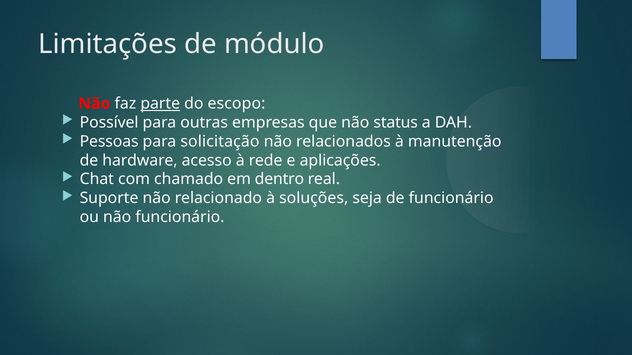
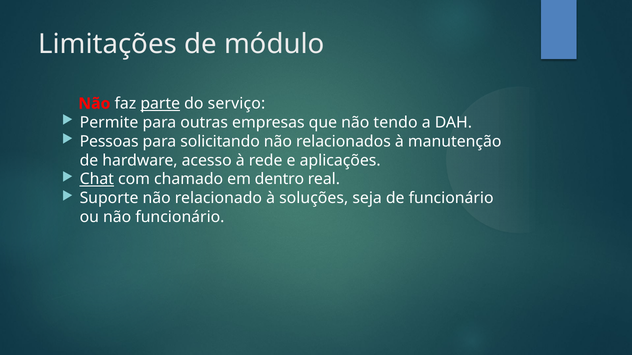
escopo: escopo -> serviço (236, 104)
Possível: Possível -> Permite (109, 123)
status: status -> tendo (396, 123)
solicitação: solicitação -> solicitando (220, 142)
Chat underline: none -> present (97, 180)
